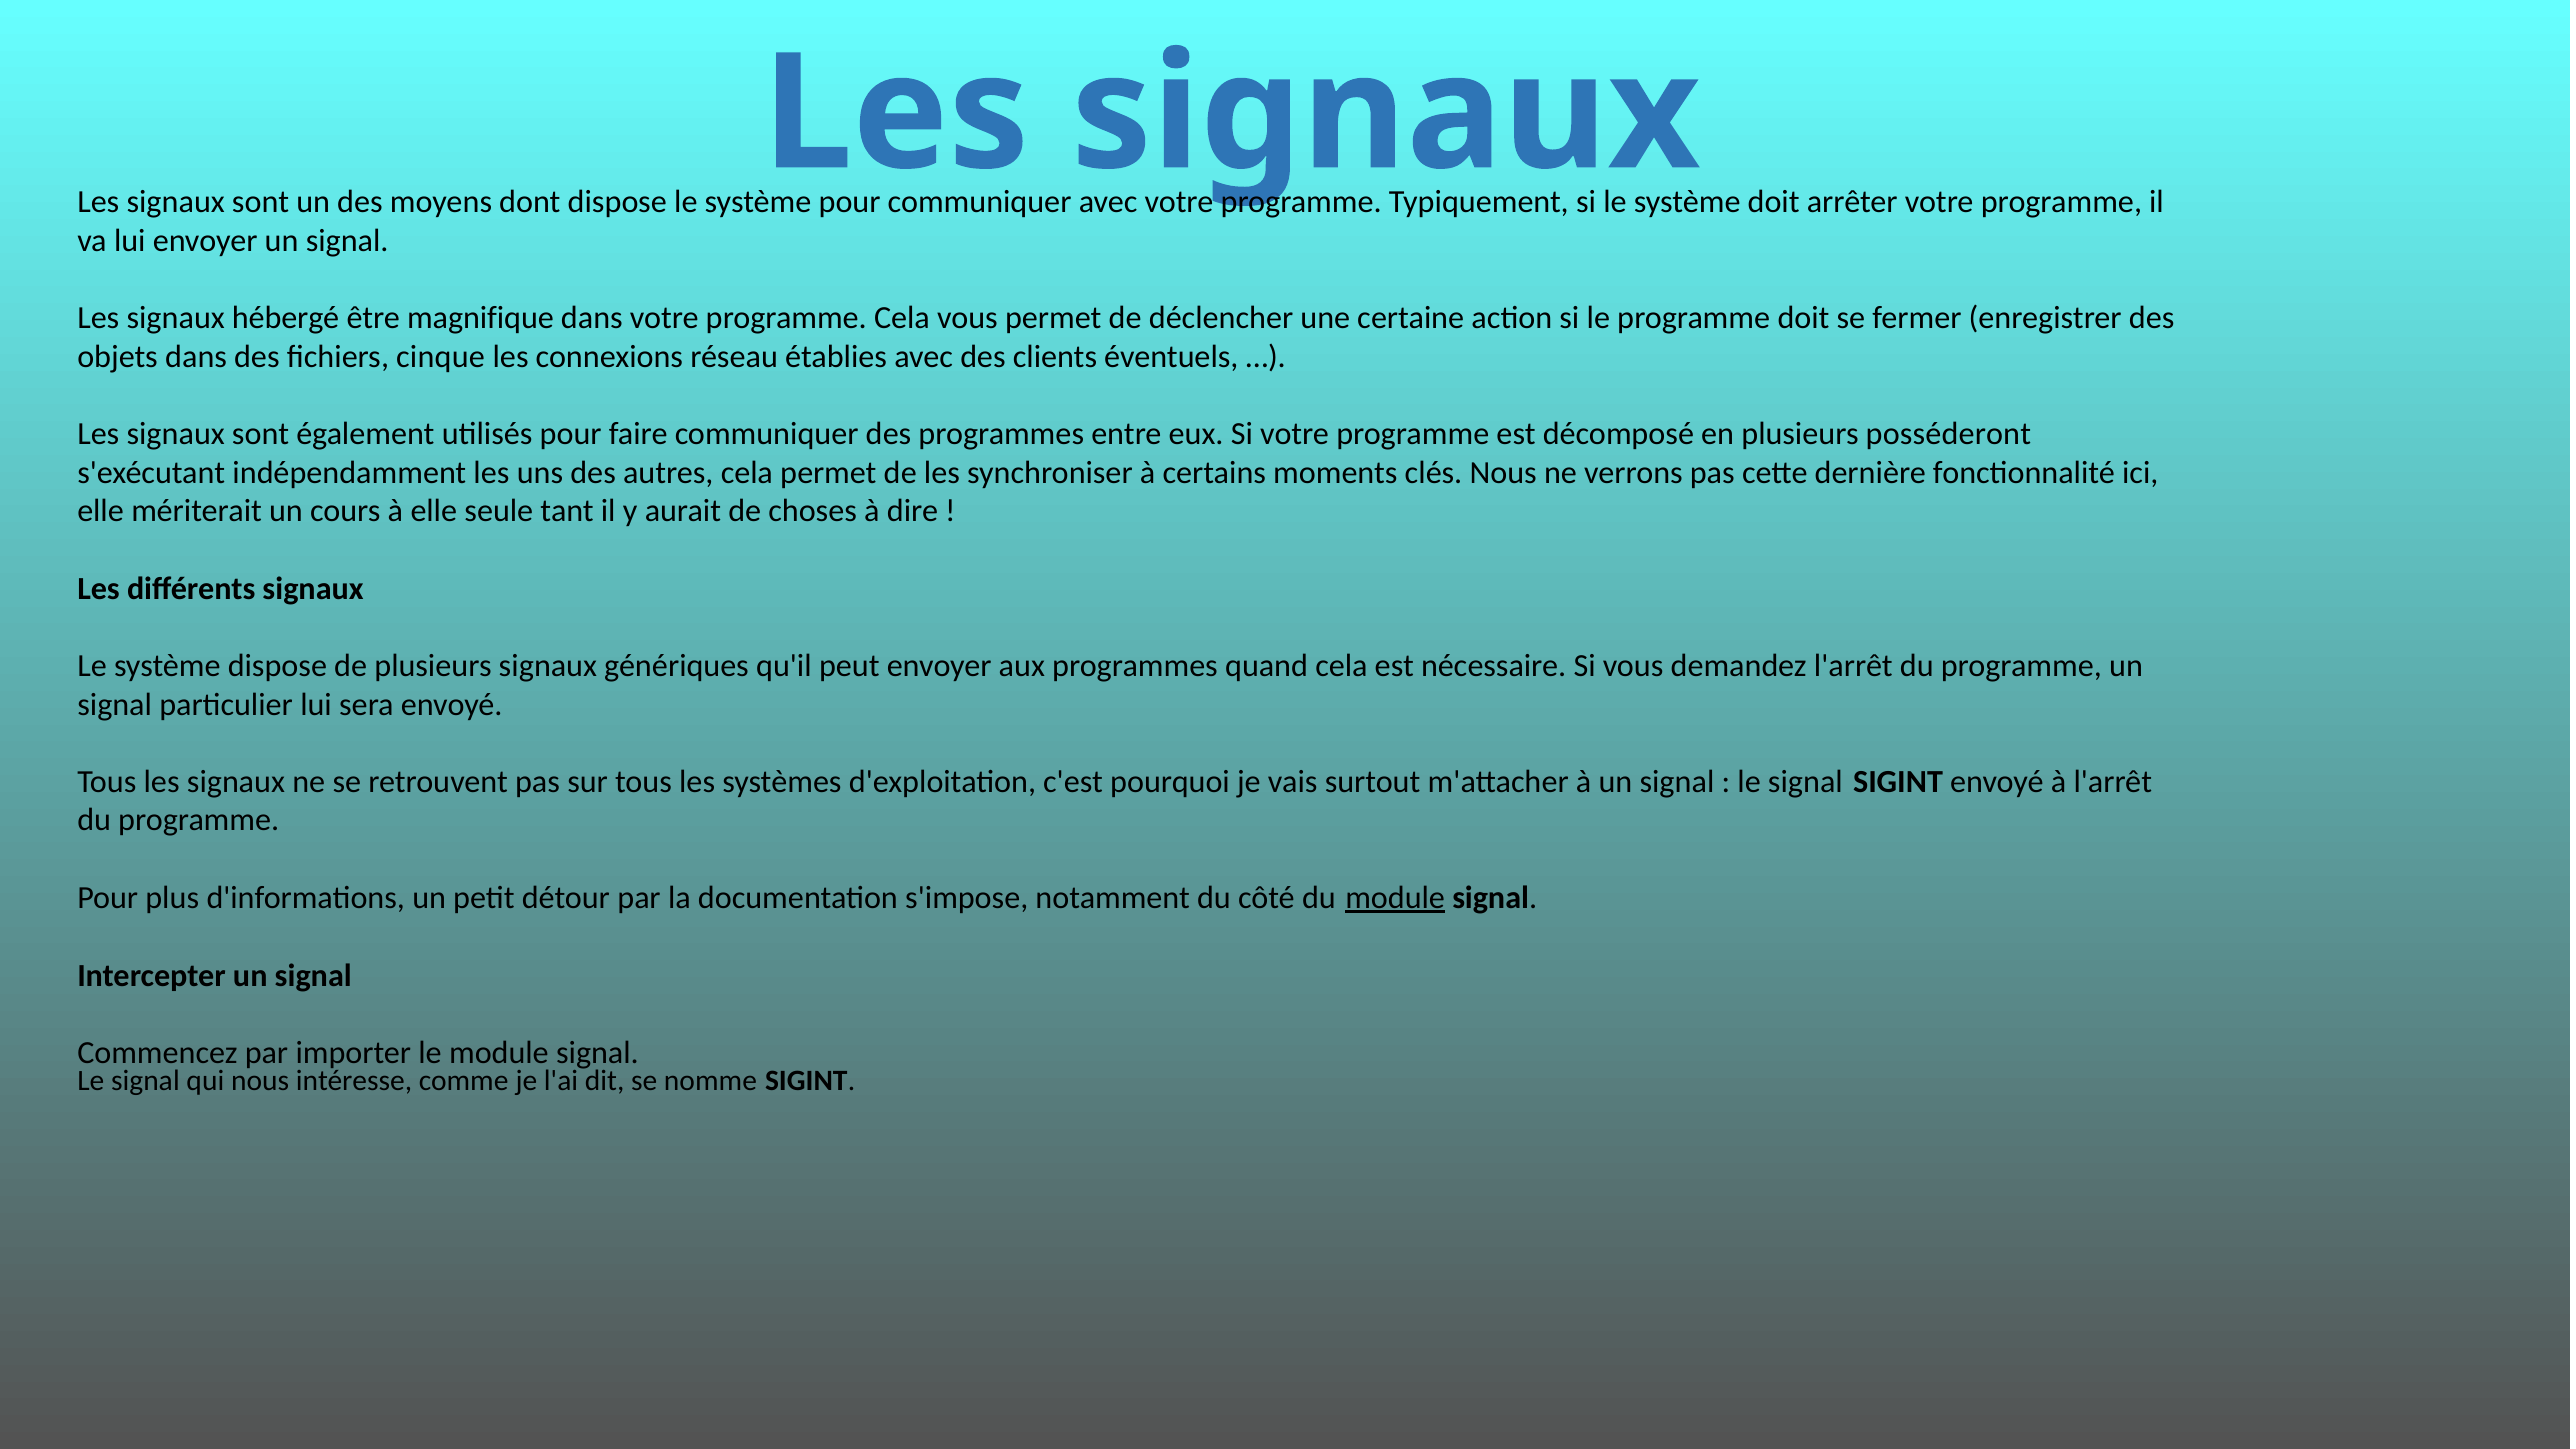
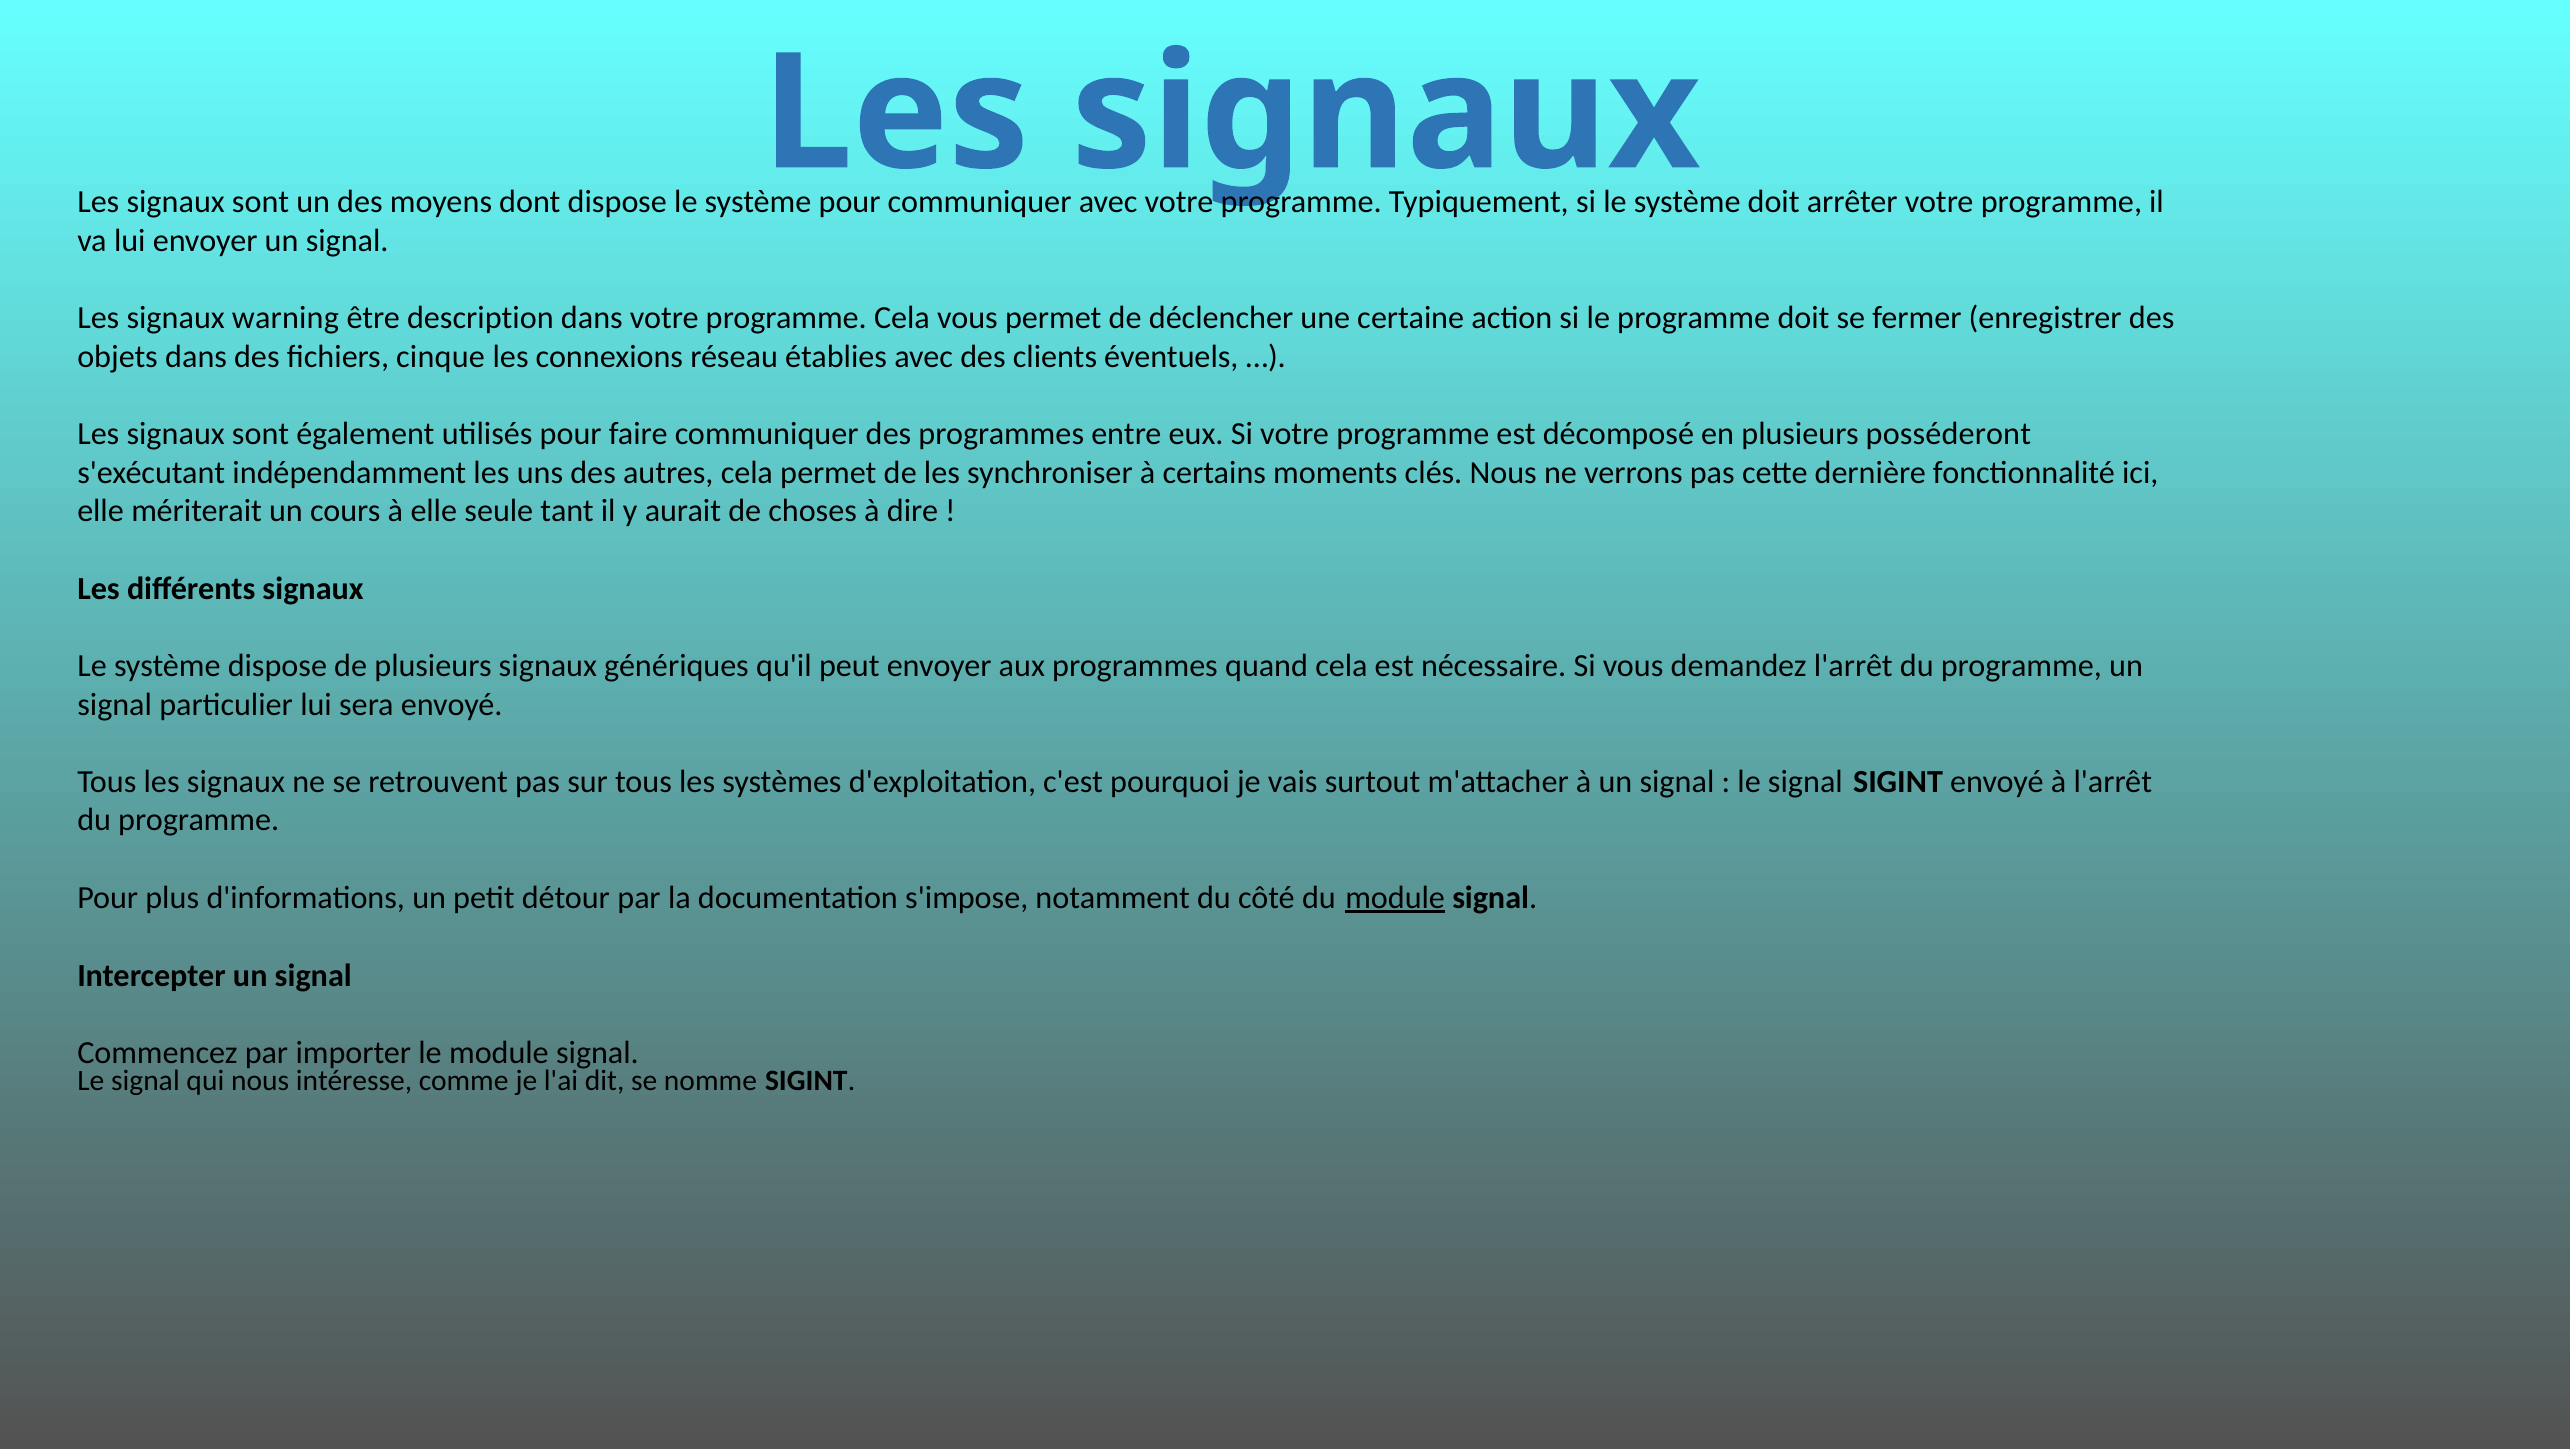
hébergé: hébergé -> warning (285, 318)
magnifique: magnifique -> description (480, 318)
